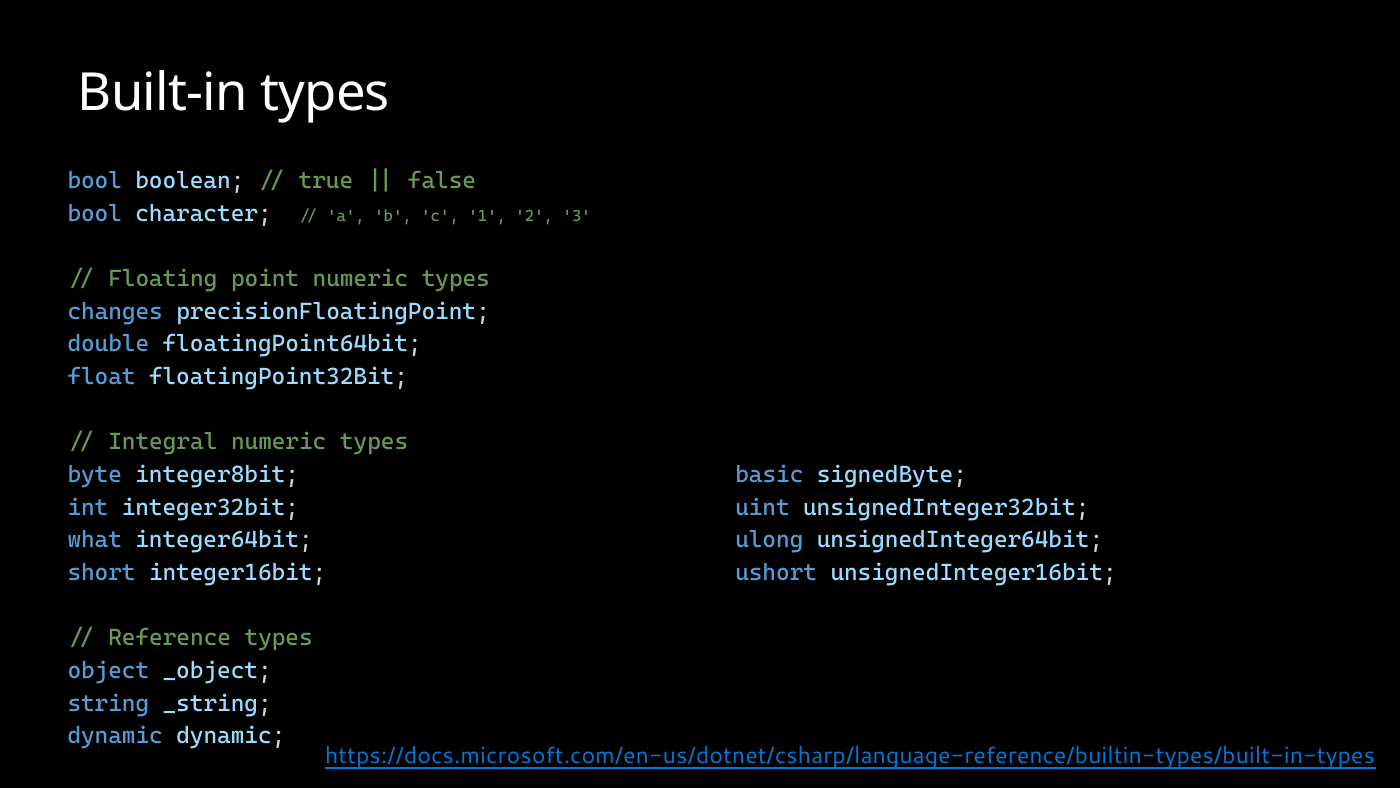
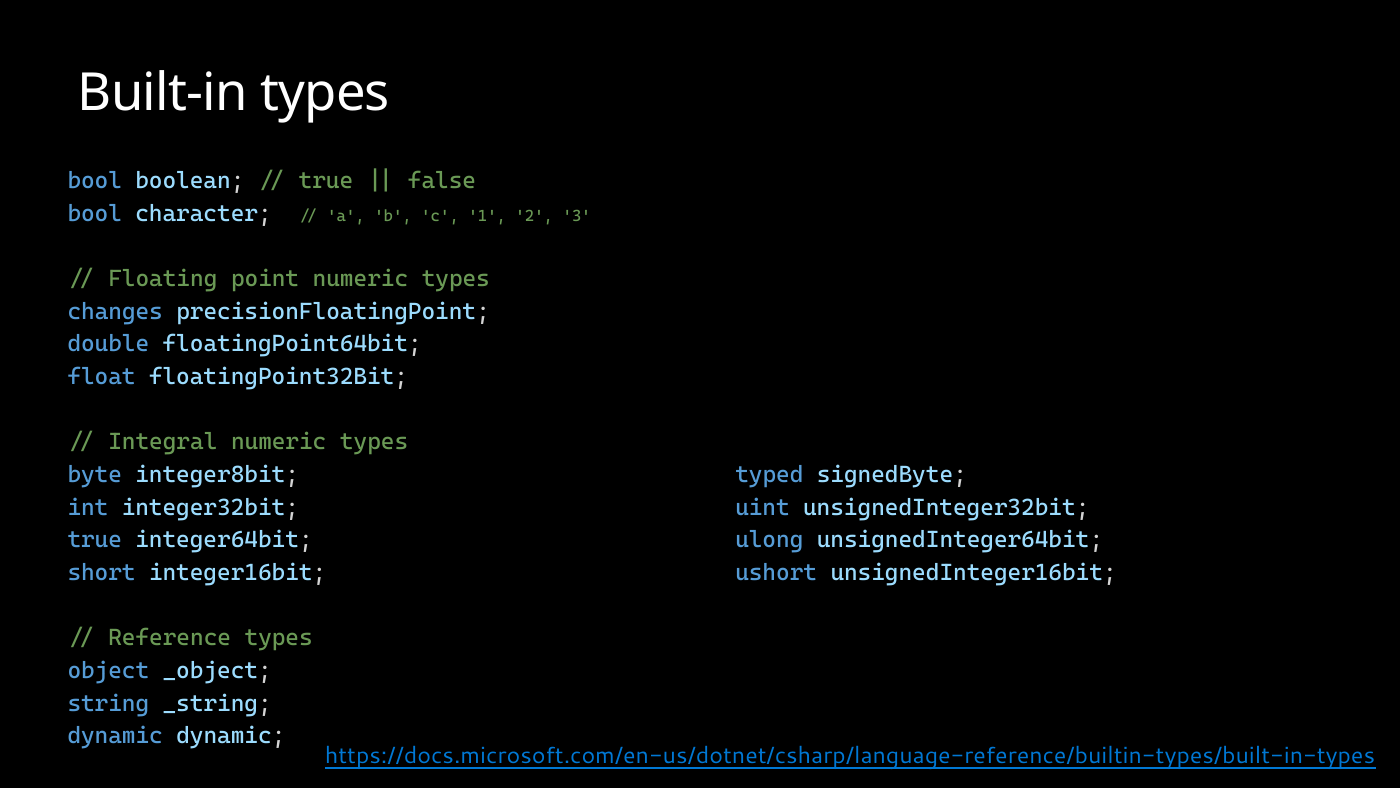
basic: basic -> typed (769, 475)
what: what -> true (95, 540)
